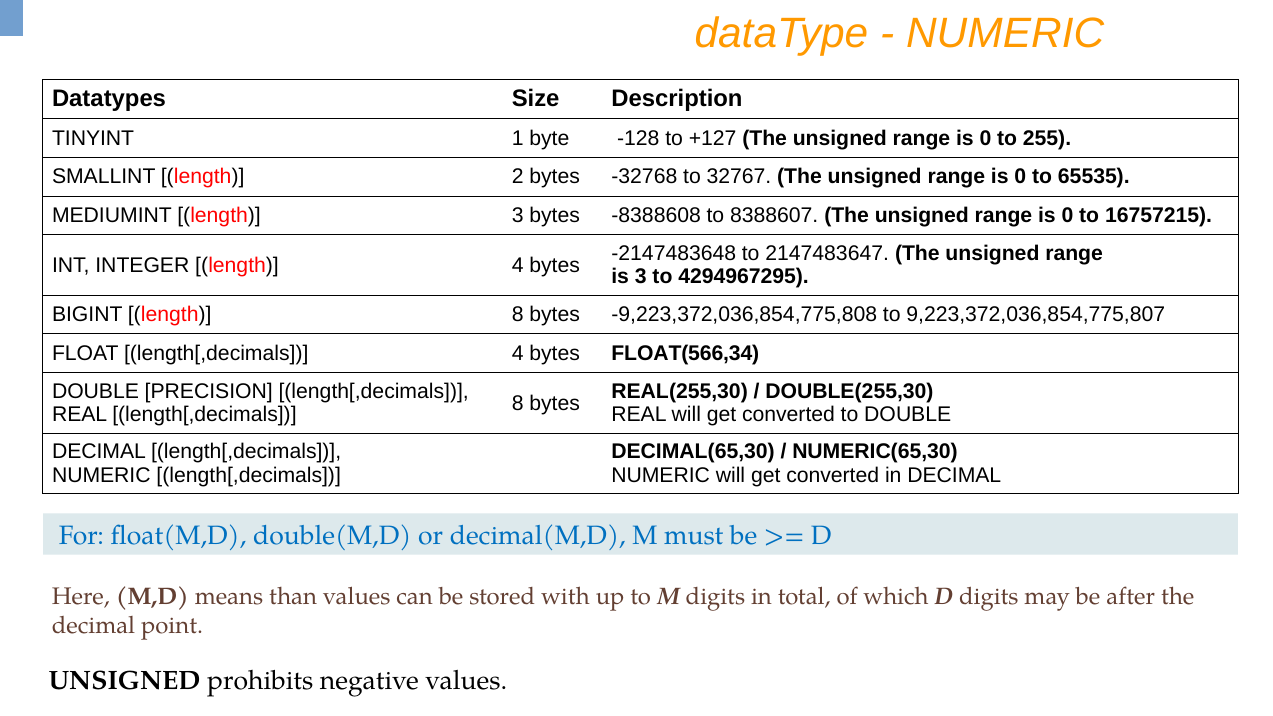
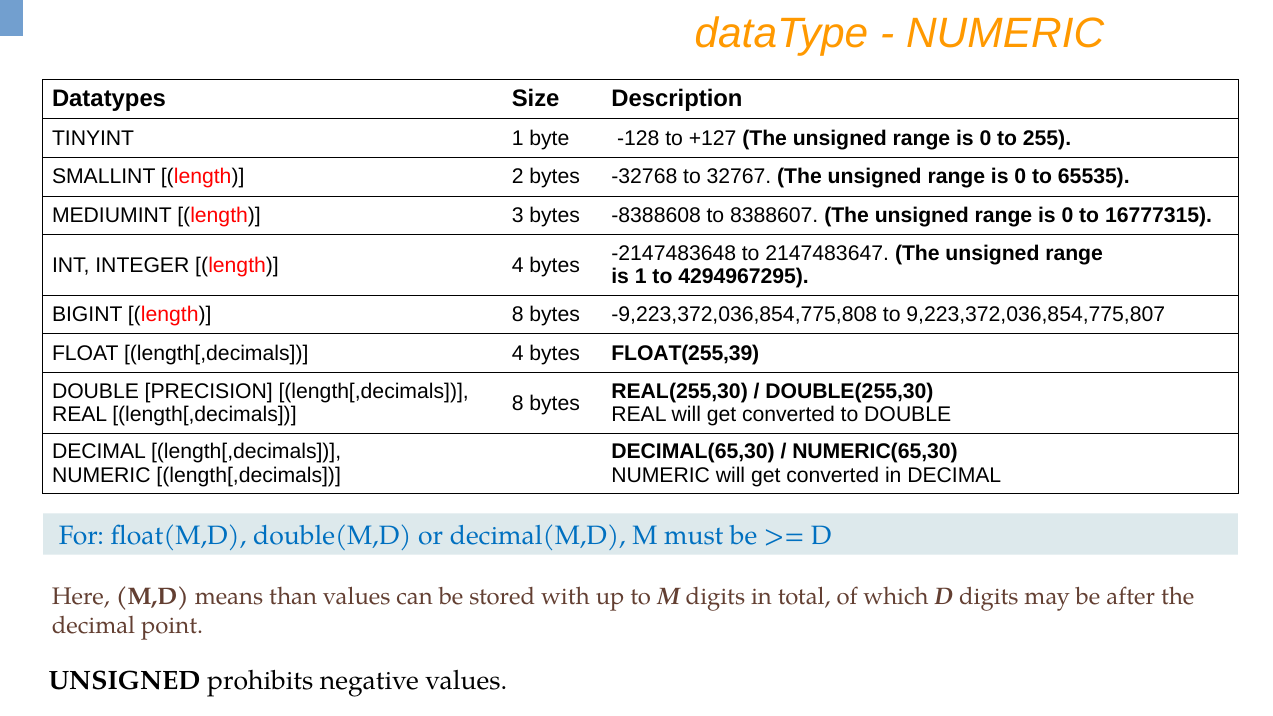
16757215: 16757215 -> 16777315 (1159, 216)
is 3: 3 -> 1 (641, 277)
FLOAT(566,34: FLOAT(566,34 -> FLOAT(255,39 (685, 354)
